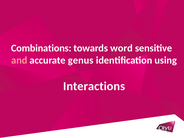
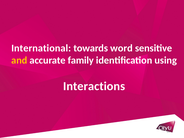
Combinations: Combinations -> International (41, 48)
and colour: pink -> yellow (19, 60)
genus: genus -> family (81, 60)
